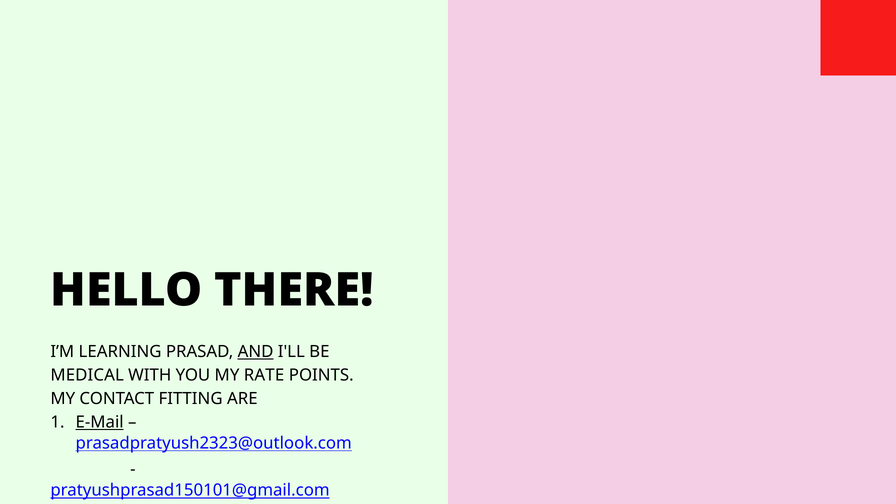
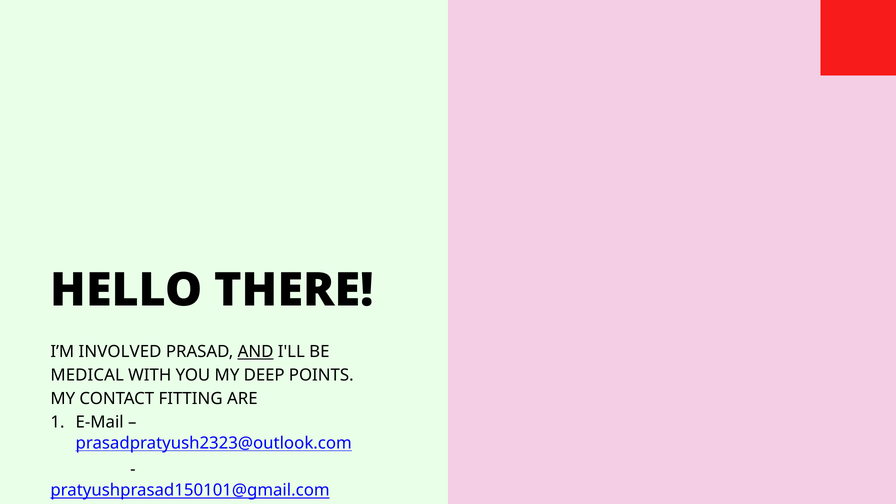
LEARNING: LEARNING -> INVOLVED (120, 352)
RATE: RATE -> DEEP (264, 375)
E-Mail underline: present -> none (100, 422)
